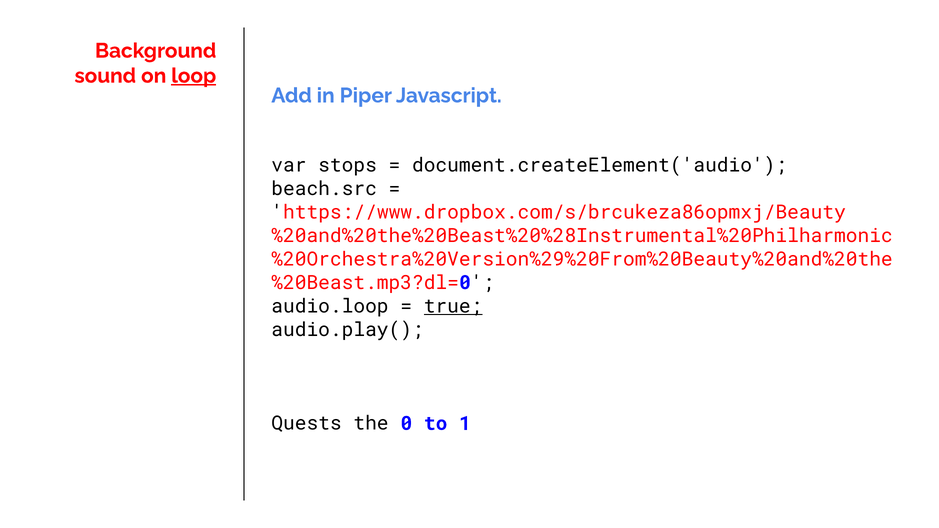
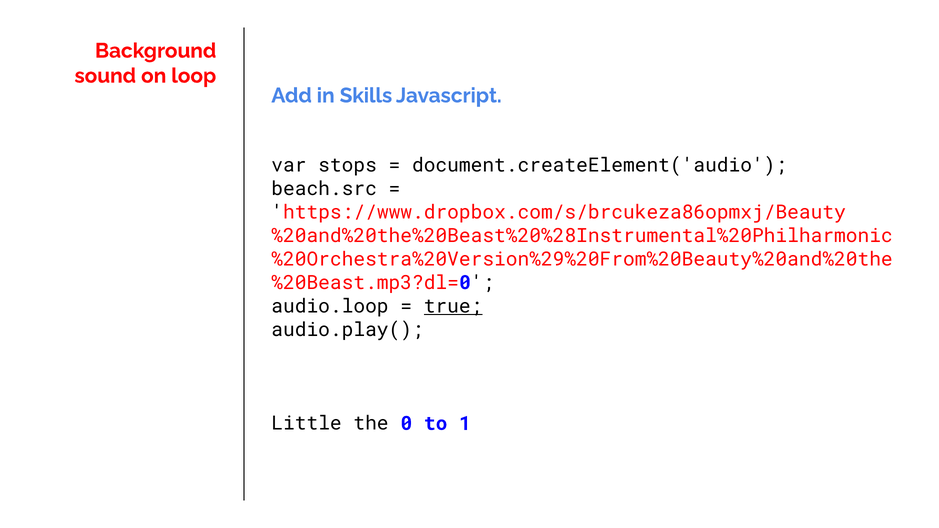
loop underline: present -> none (194, 76)
Piper: Piper -> Skills (366, 96)
Quests: Quests -> Little (307, 424)
